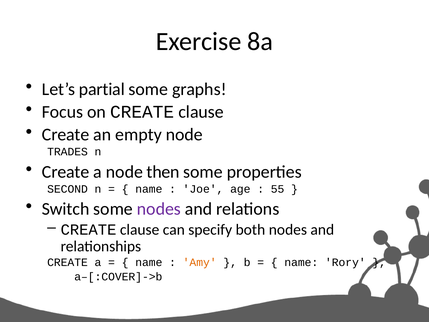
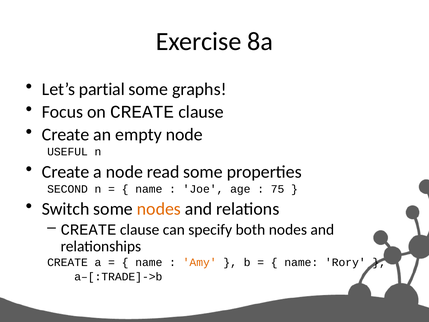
TRADES: TRADES -> USEFUL (68, 152)
then: then -> read (163, 172)
55: 55 -> 75 (278, 189)
nodes colour: purple -> orange (159, 209)
a–[:COVER]->b: a–[:COVER]->b -> a–[:TRADE]->b (118, 277)
